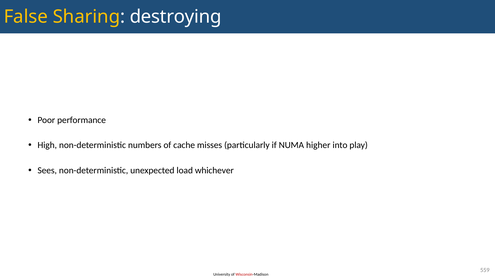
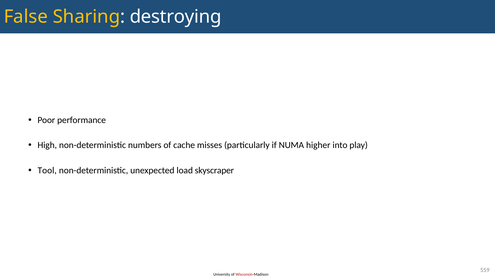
Sees: Sees -> Tool (47, 171)
whichever: whichever -> skyscraper (214, 171)
